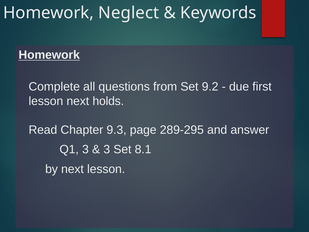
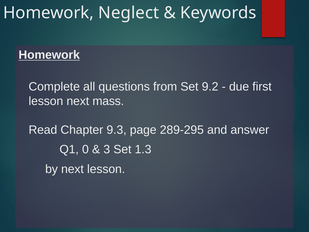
holds: holds -> mass (108, 101)
Q1 3: 3 -> 0 (85, 149)
8.1: 8.1 -> 1.3 (143, 149)
